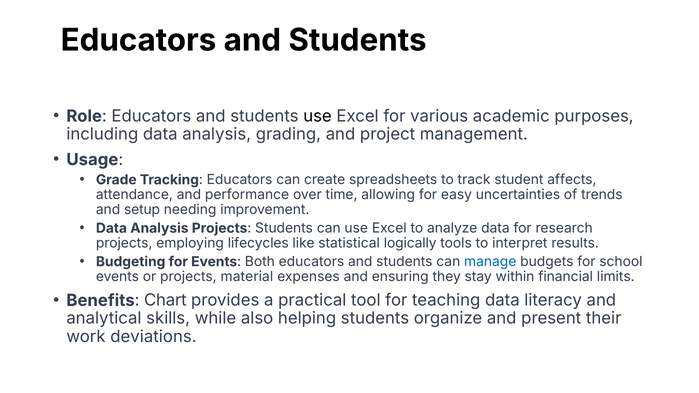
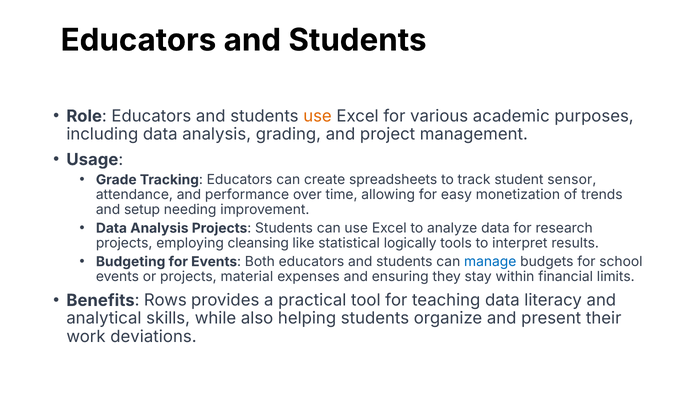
use colour: black -> orange (318, 116)
affects: affects -> sensor (572, 180)
uncertainties: uncertainties -> monetization (518, 195)
lifecycles: lifecycles -> cleansing (258, 243)
Chart: Chart -> Rows (165, 301)
